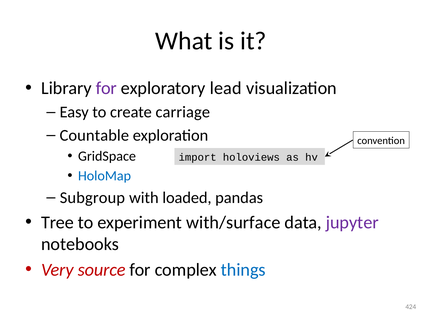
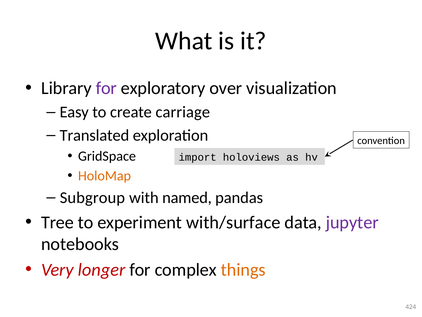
lead: lead -> over (226, 88)
Countable: Countable -> Translated (94, 135)
HoloMap colour: blue -> orange (105, 176)
loaded: loaded -> named (187, 197)
source: source -> longer (101, 269)
things colour: blue -> orange (243, 269)
